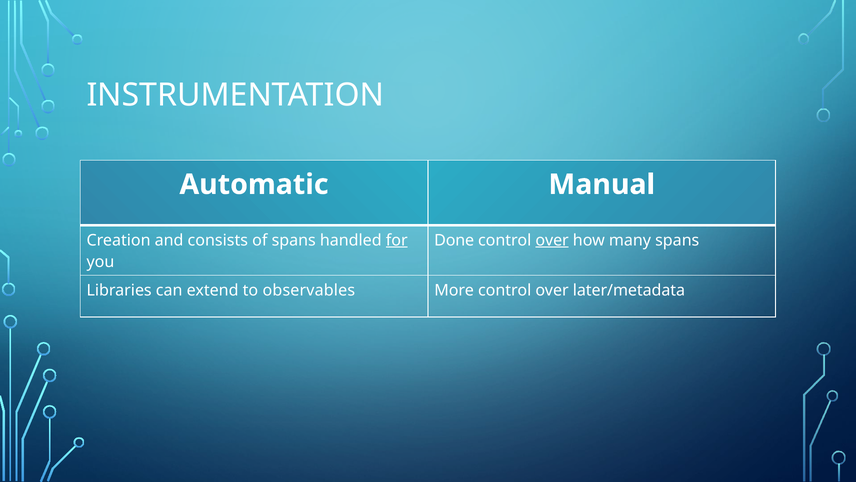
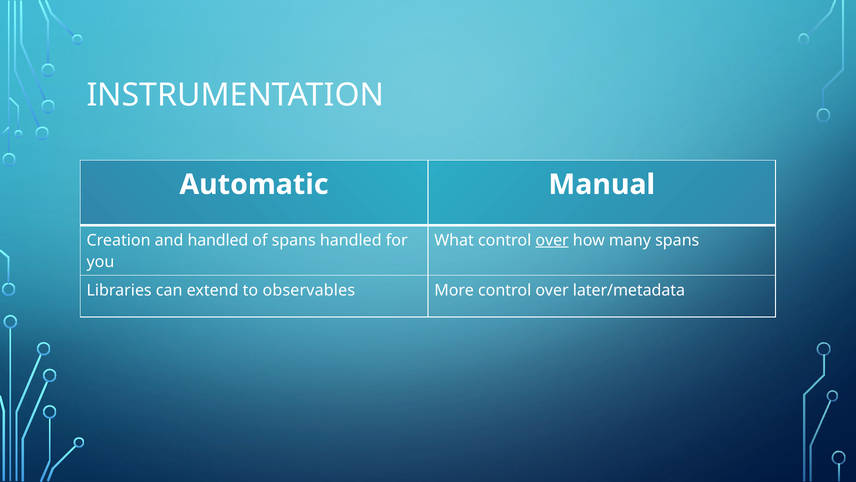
and consists: consists -> handled (218, 240)
for underline: present -> none (397, 240)
Done: Done -> What (454, 240)
